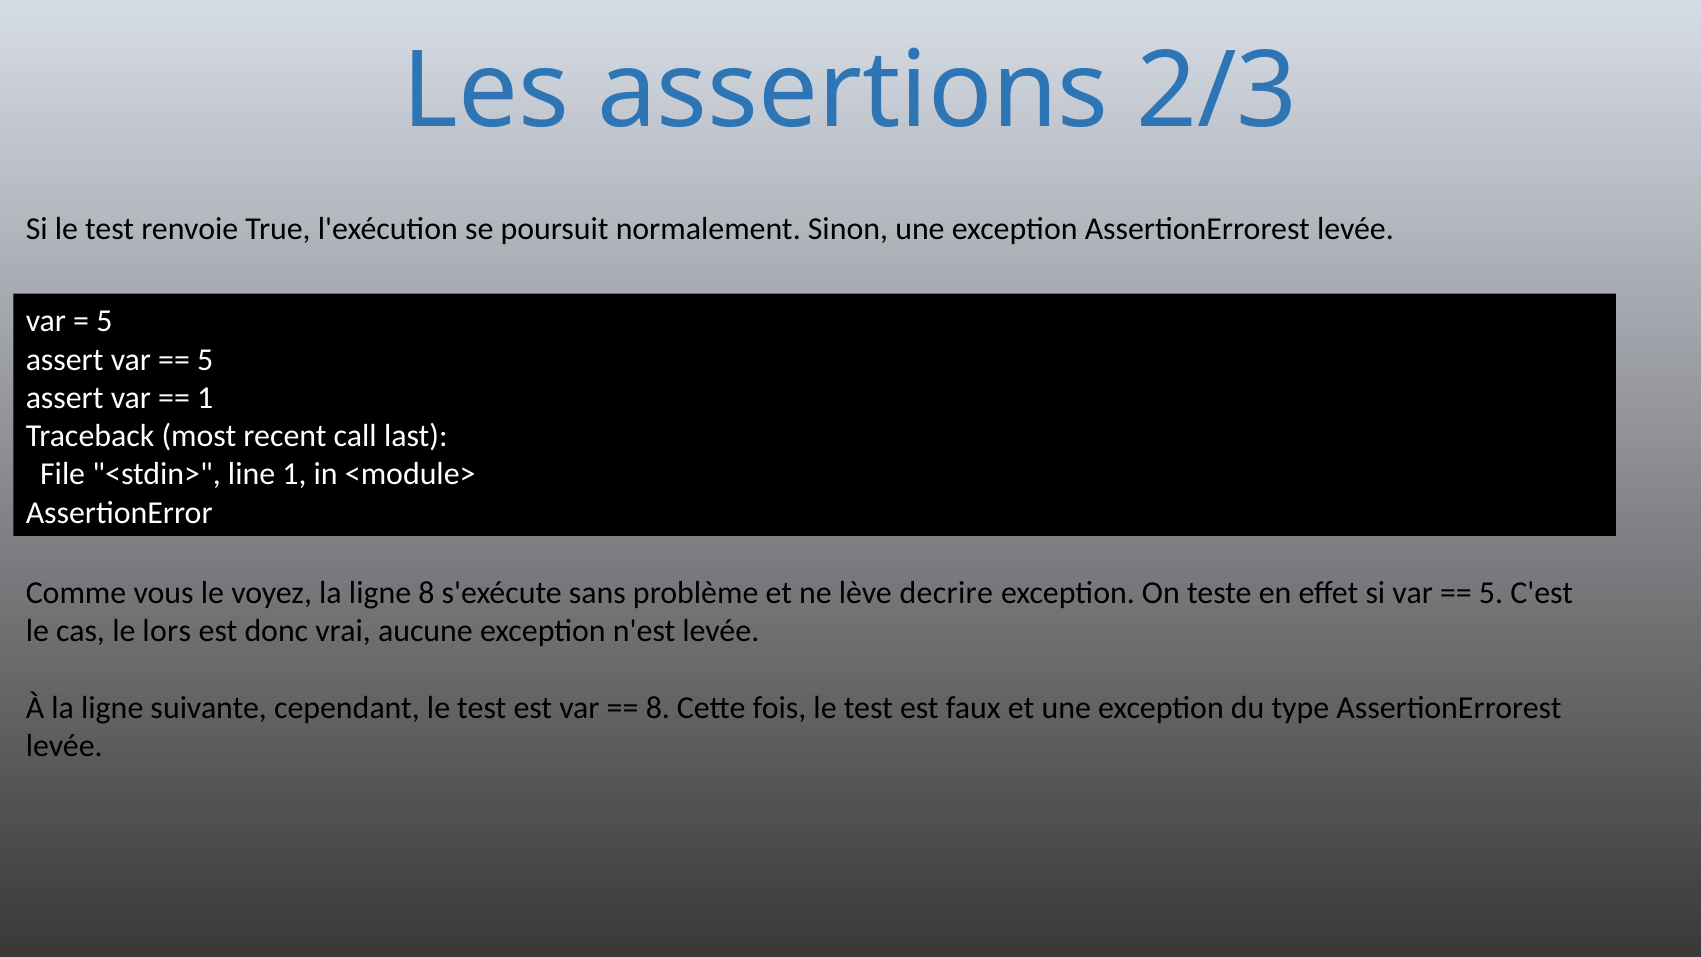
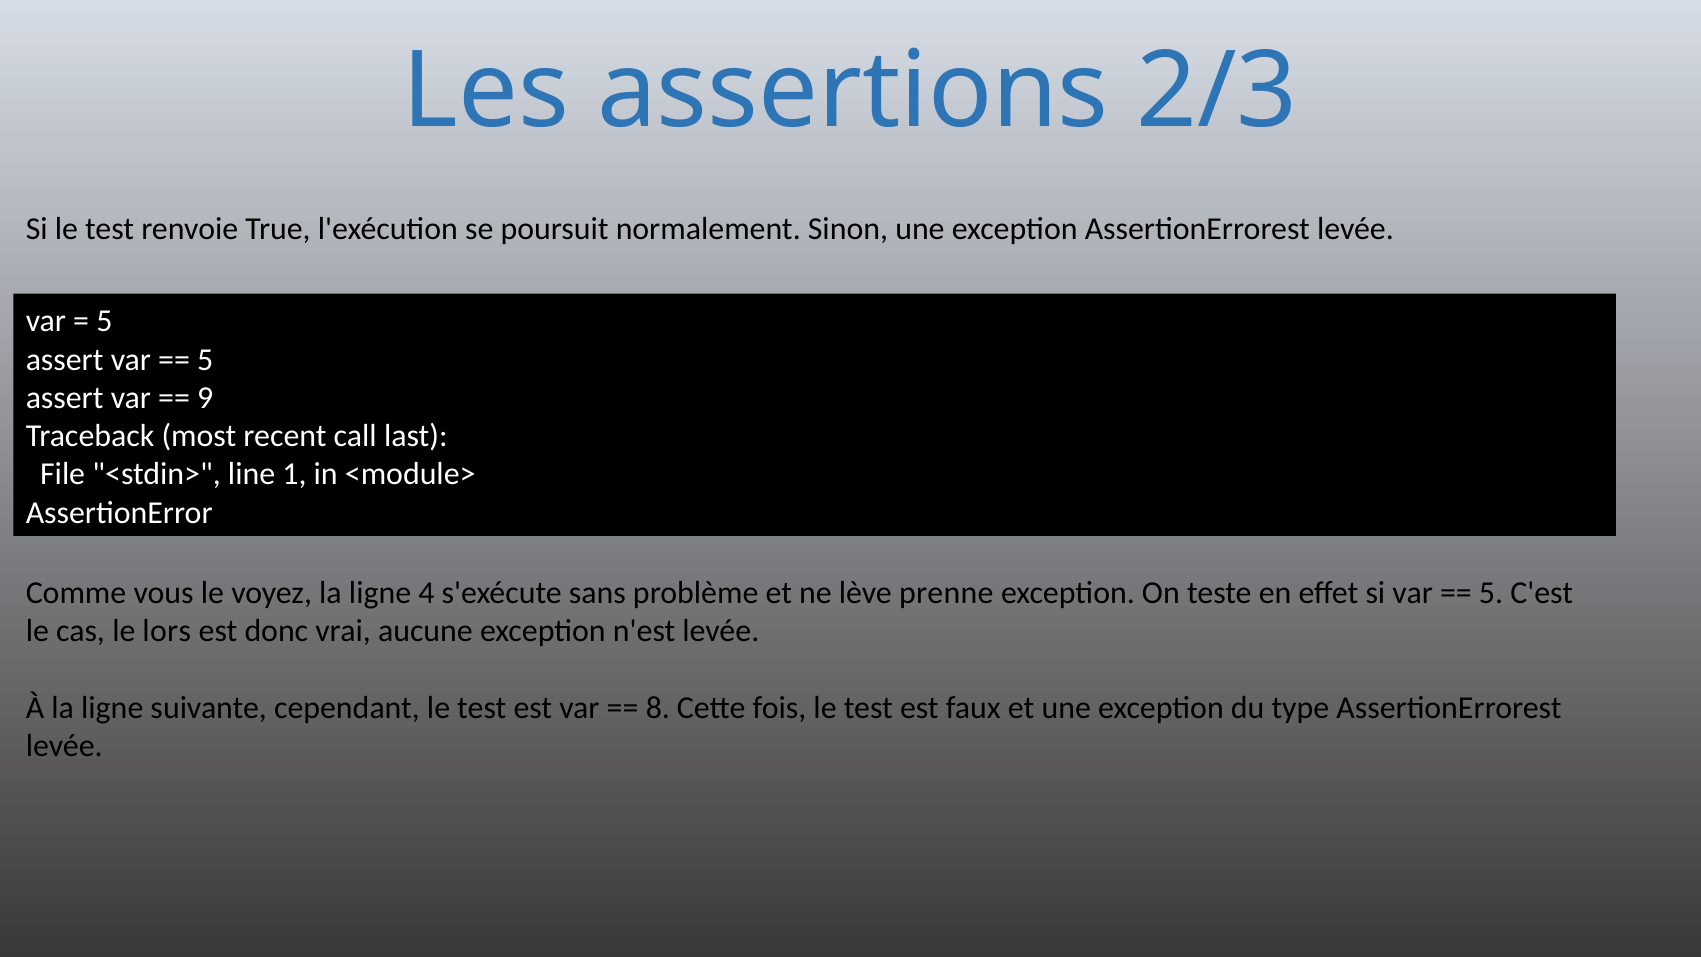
1: 1 -> 9 (205, 398)
ligne 8: 8 -> 4 (426, 593)
decrire: decrire -> prenne (946, 593)
